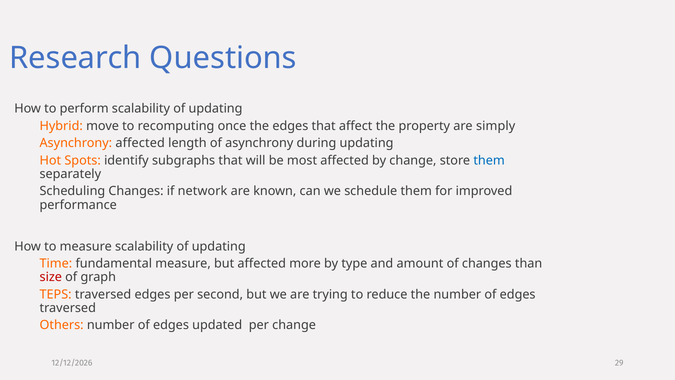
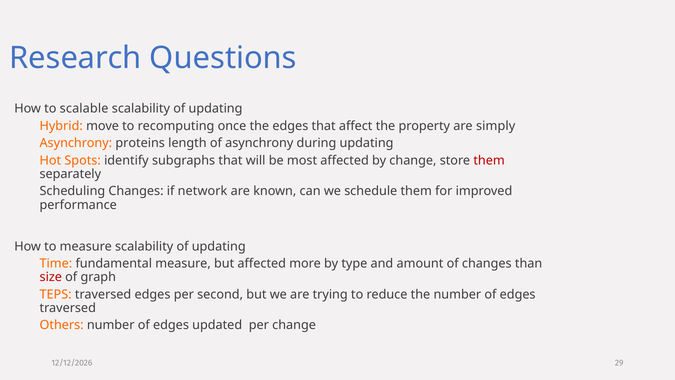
perform: perform -> scalable (84, 109)
Asynchrony affected: affected -> proteins (140, 143)
them colour: blue -> red (489, 160)
